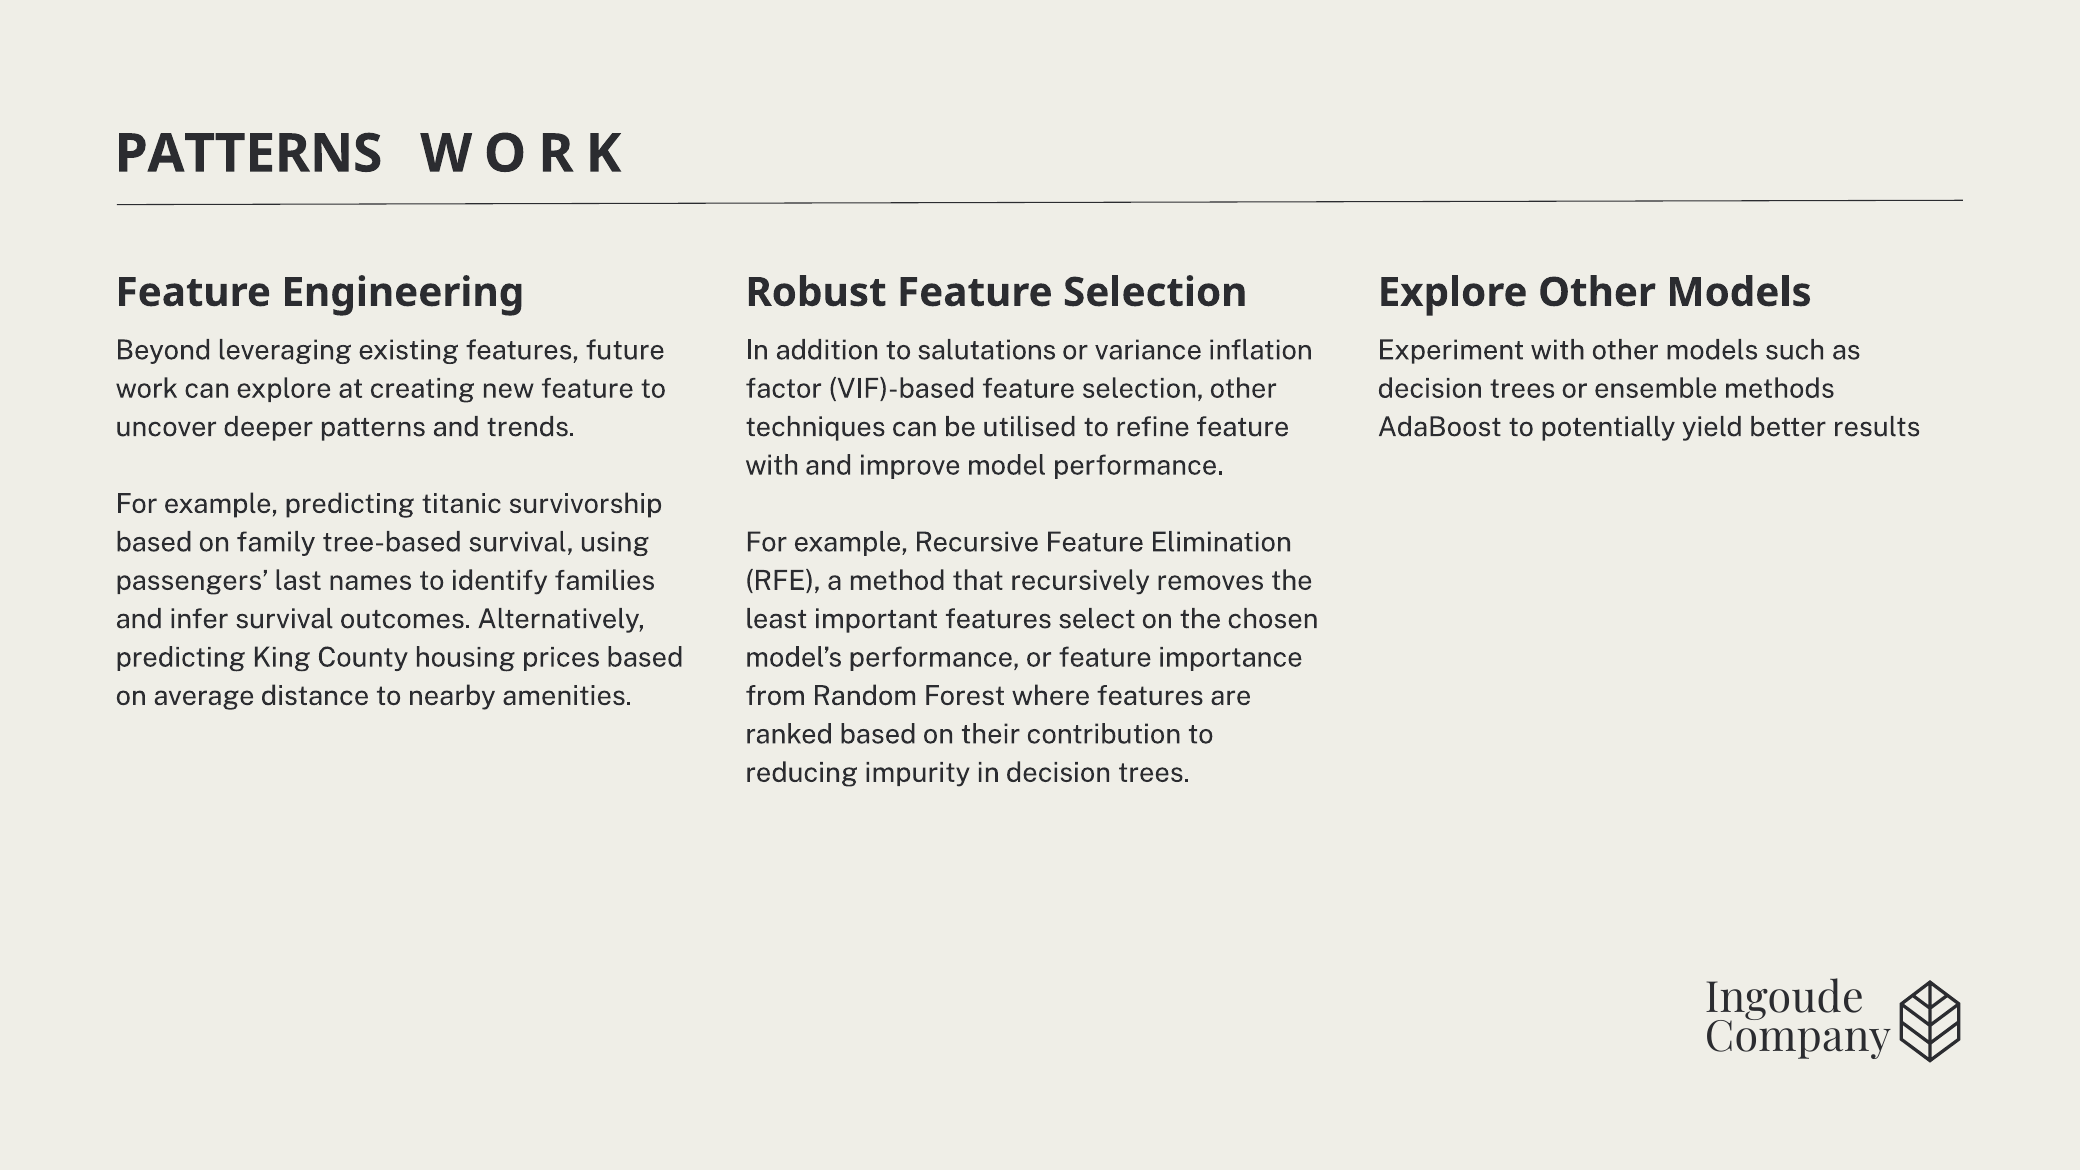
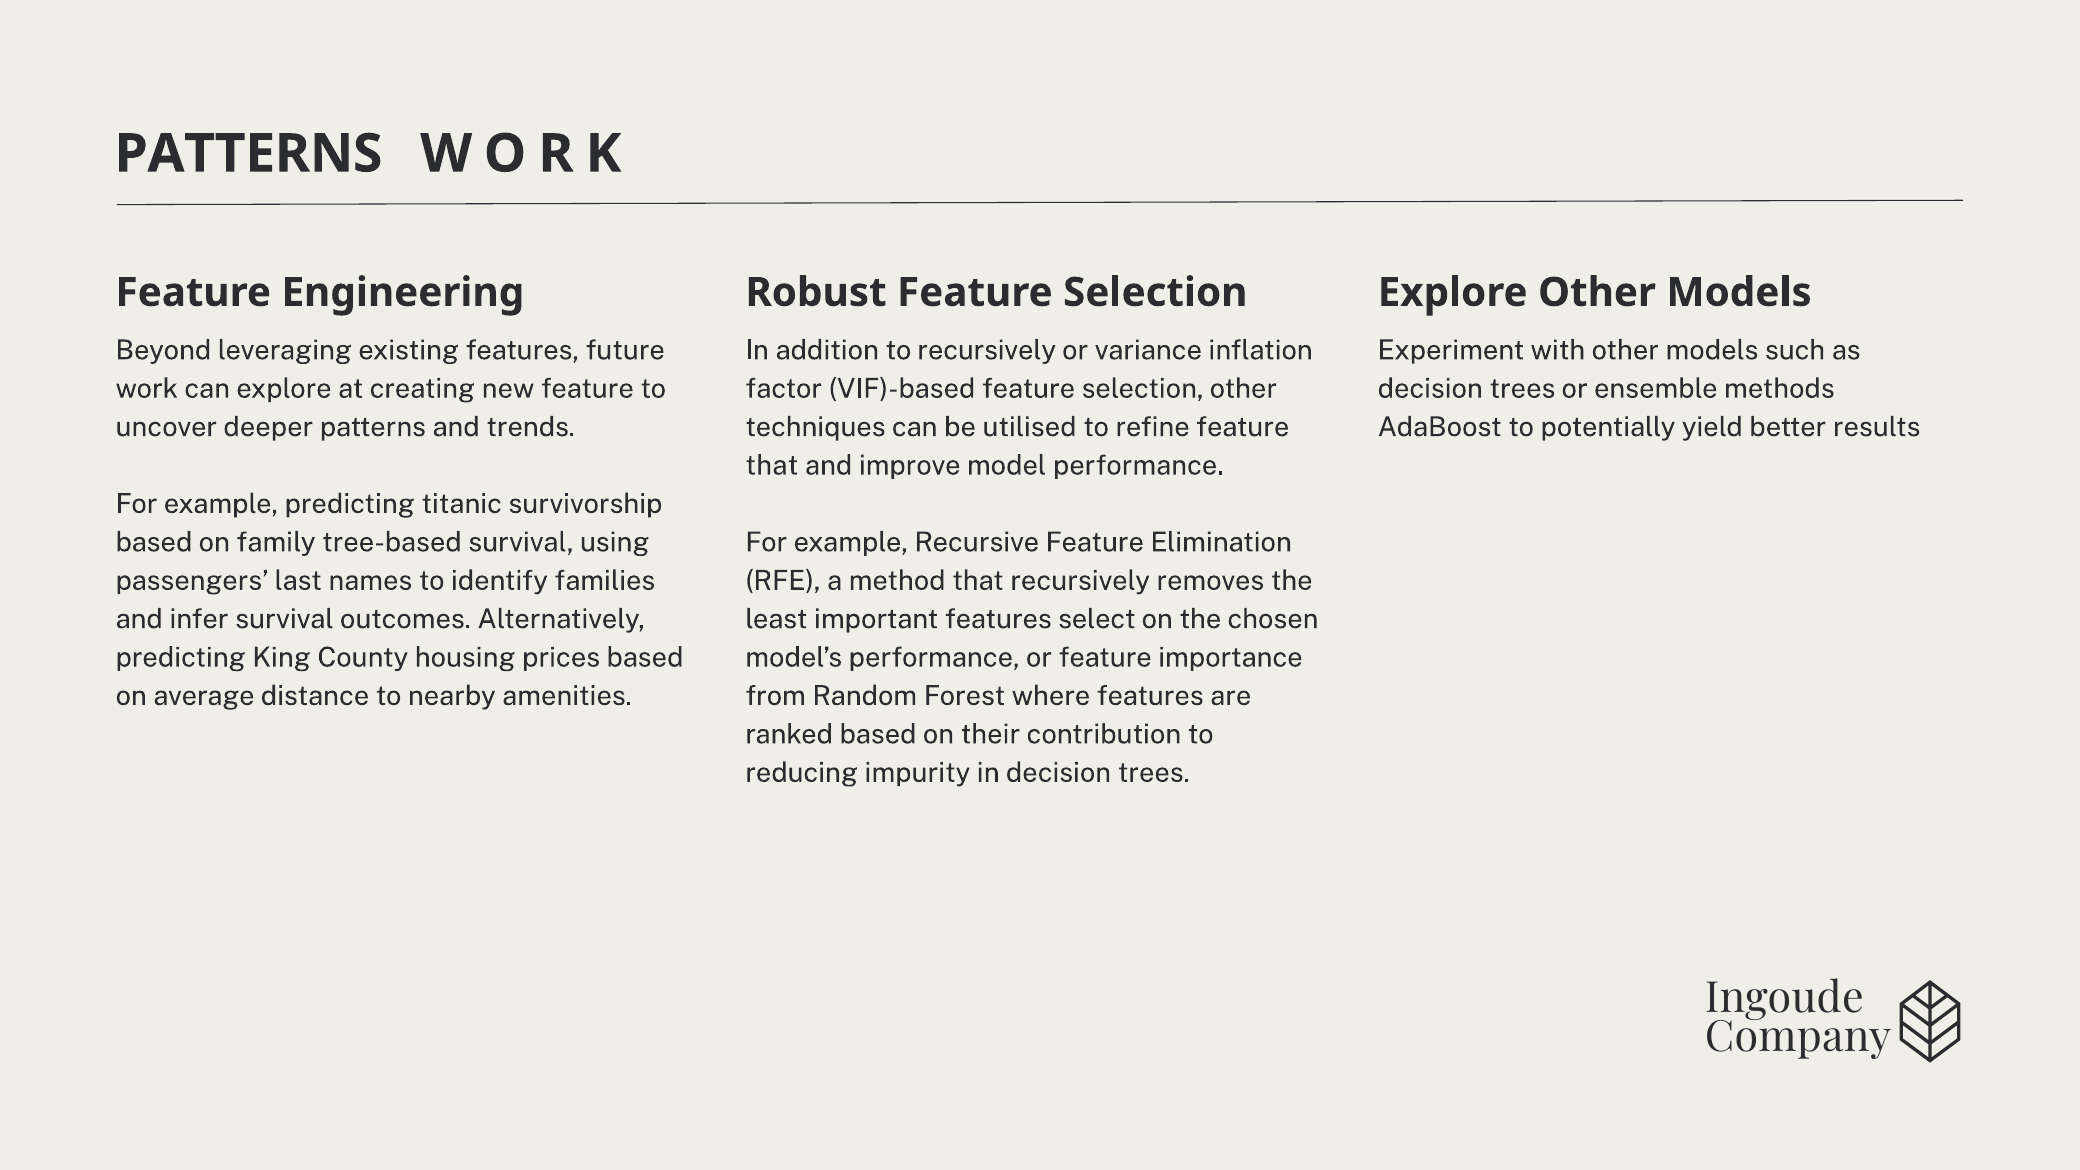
to salutations: salutations -> recursively (987, 350)
with: with -> that (772, 465)
